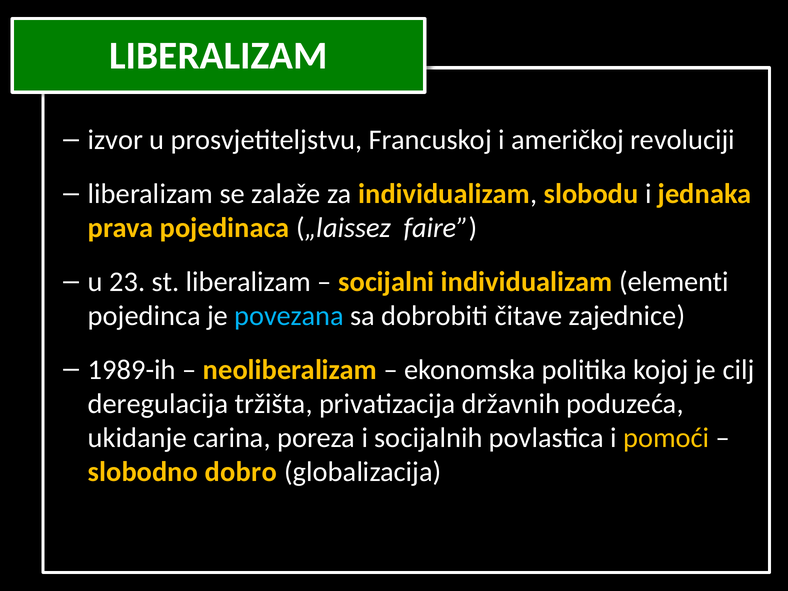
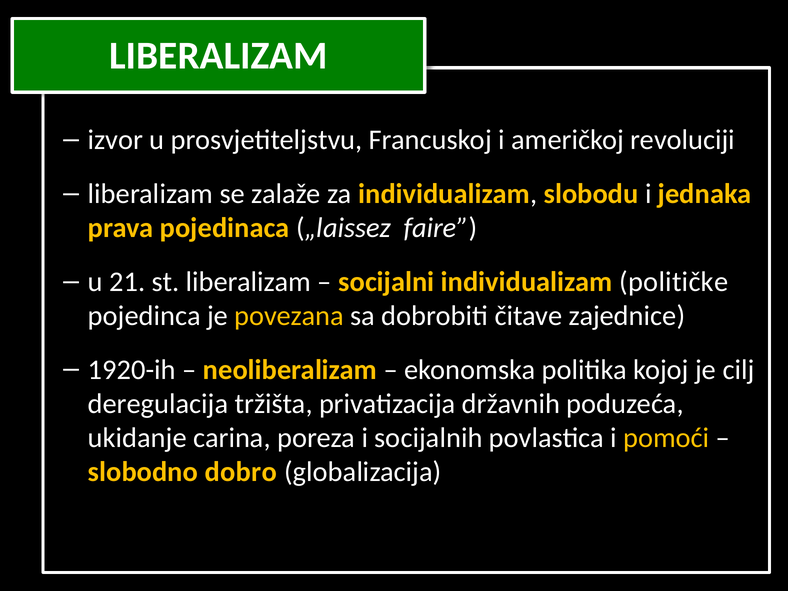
23: 23 -> 21 (127, 282)
elementi: elementi -> političke (674, 282)
povezana colour: light blue -> yellow (289, 316)
1989-ih: 1989-ih -> 1920-ih (132, 370)
